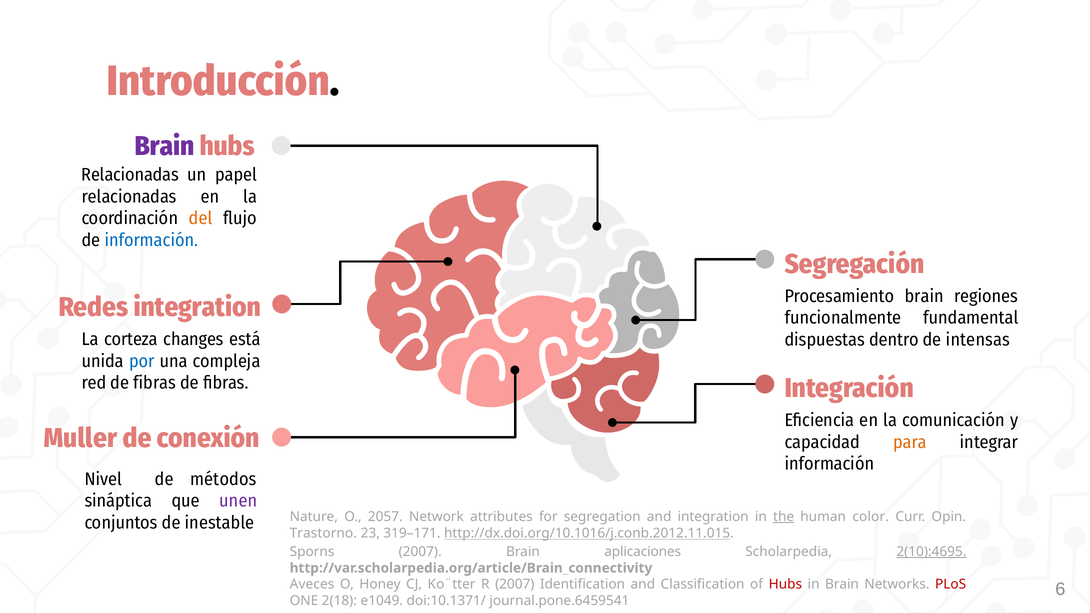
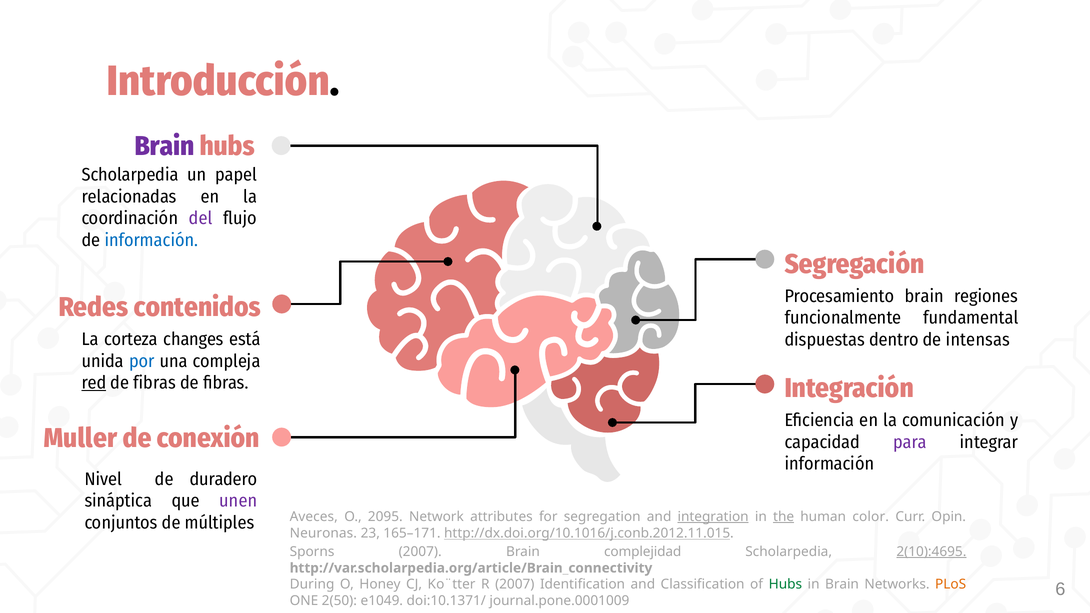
Relacionadas: Relacionadas -> Scholarpedia (130, 175)
del colour: orange -> purple (201, 218)
Redes integration: integration -> contenidos (197, 307)
red underline: none -> present (94, 383)
para colour: orange -> purple (910, 442)
métodos: métodos -> duradero (224, 479)
Nature: Nature -> Aveces (314, 517)
2057: 2057 -> 2095 (385, 517)
integration underline: none -> present (713, 517)
inestable: inestable -> múltiples (220, 523)
Trastorno: Trastorno -> Neuronas (323, 533)
319–171: 319–171 -> 165–171 (412, 533)
aplicaciones: aplicaciones -> complejidad (643, 552)
Aveces: Aveces -> During (312, 585)
Hubs colour: red -> green (785, 585)
PLoS colour: red -> orange (951, 585)
2(18: 2(18 -> 2(50 (339, 601)
journal.pone.6459541: journal.pone.6459541 -> journal.pone.0001009 (559, 601)
